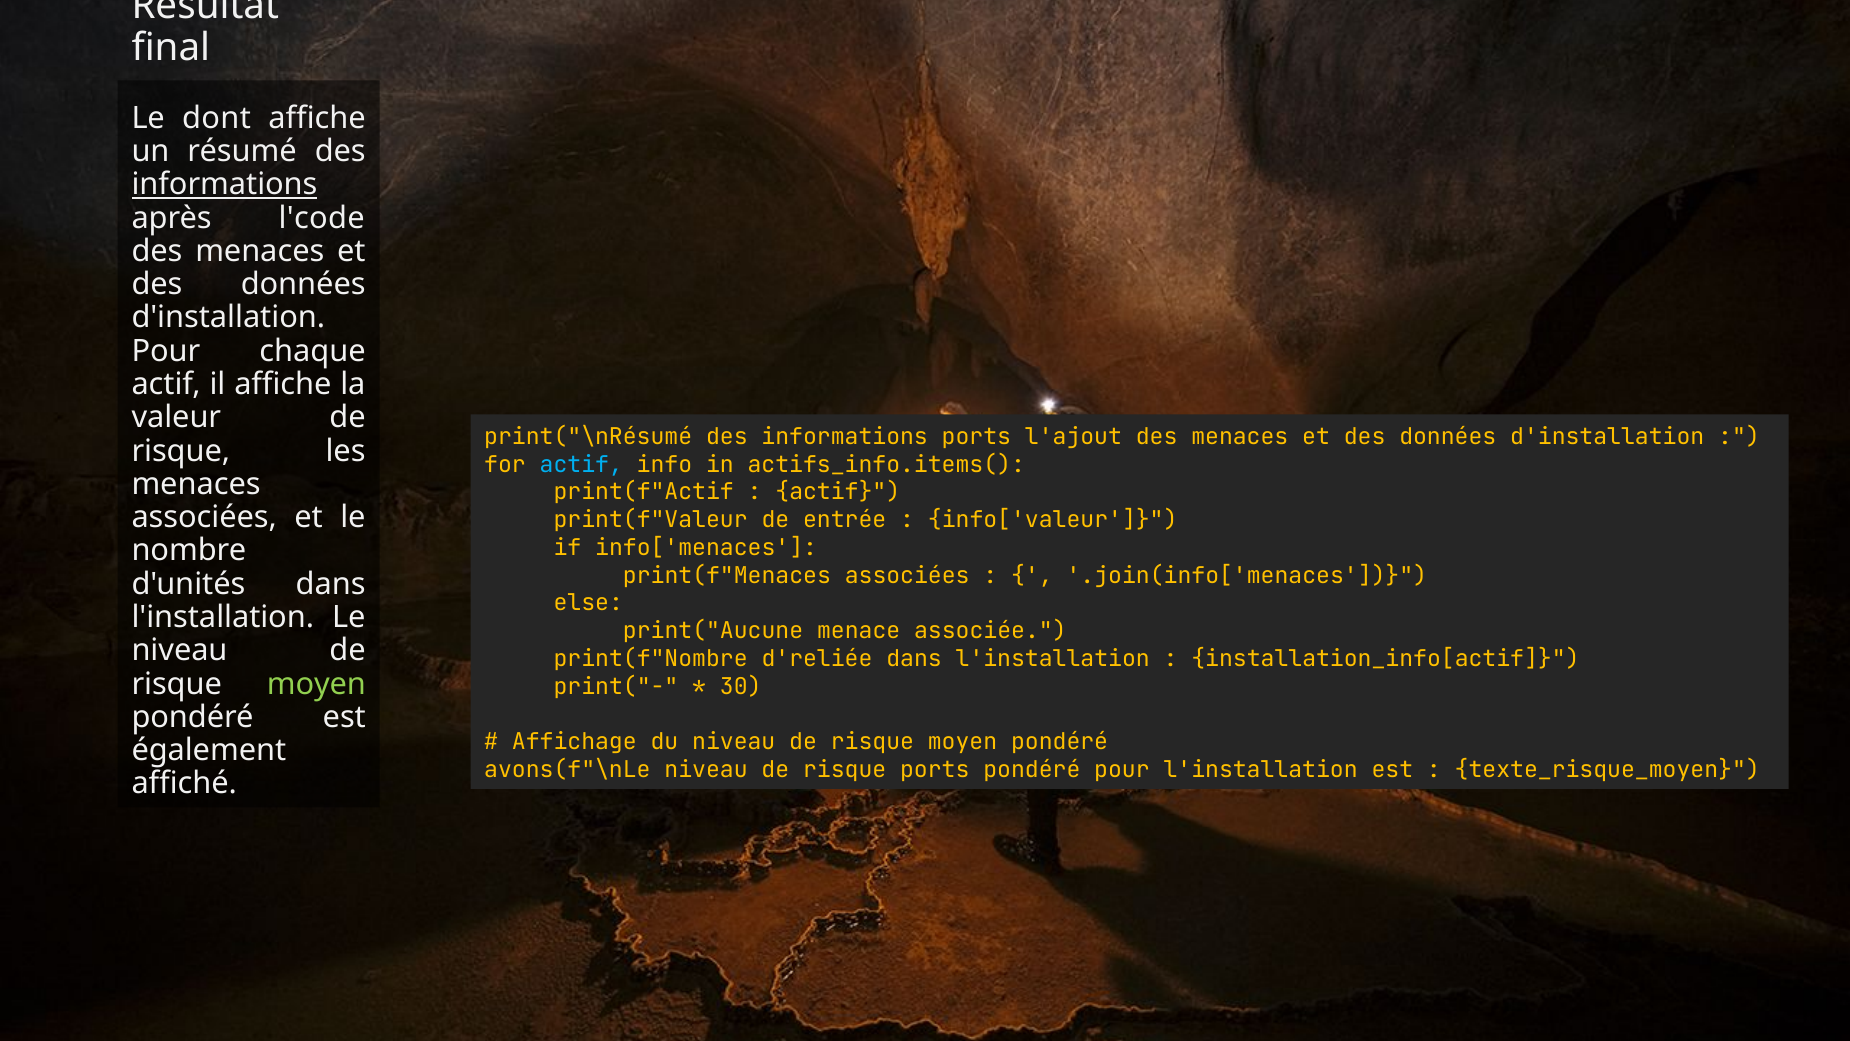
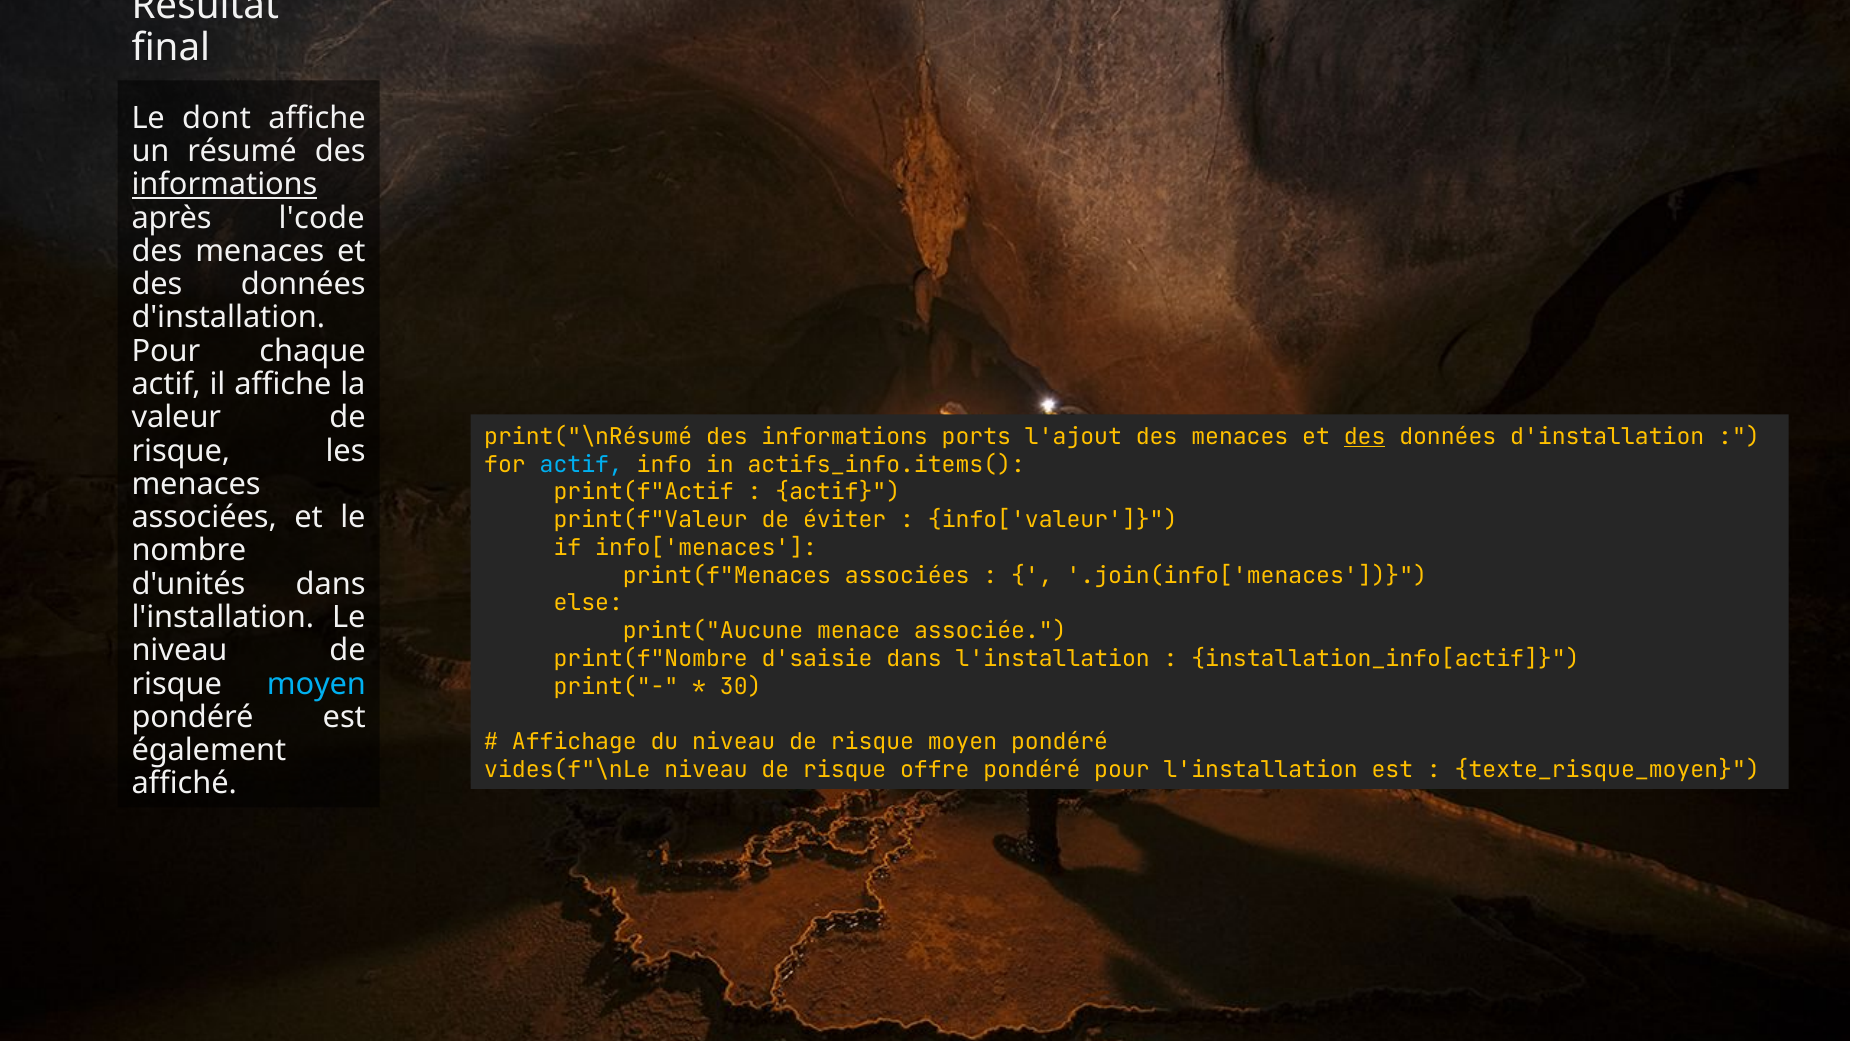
des underline: none -> present (1365, 437)
entrée: entrée -> éviter (845, 520)
d'reliée: d'reliée -> d'saisie (817, 659)
moyen colour: light green -> light blue (316, 684)
avons(f"\nLe: avons(f"\nLe -> vides(f"\nLe (567, 770)
risque ports: ports -> offre (935, 770)
